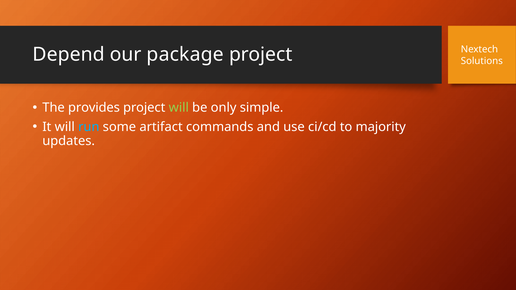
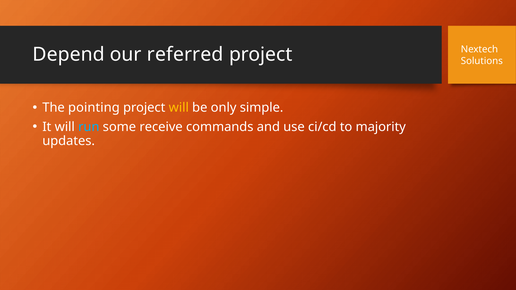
package: package -> referred (185, 55)
provides: provides -> pointing (94, 108)
will colour: light green -> yellow (179, 108)
artifact: artifact -> receive (161, 127)
